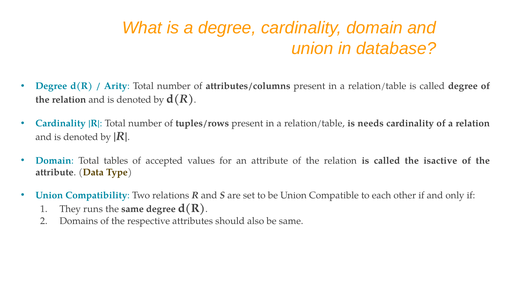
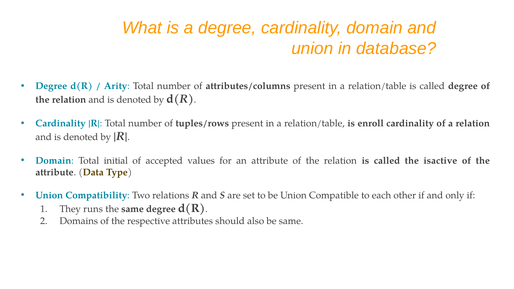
needs: needs -> enroll (371, 123)
tables: tables -> initial (116, 161)
